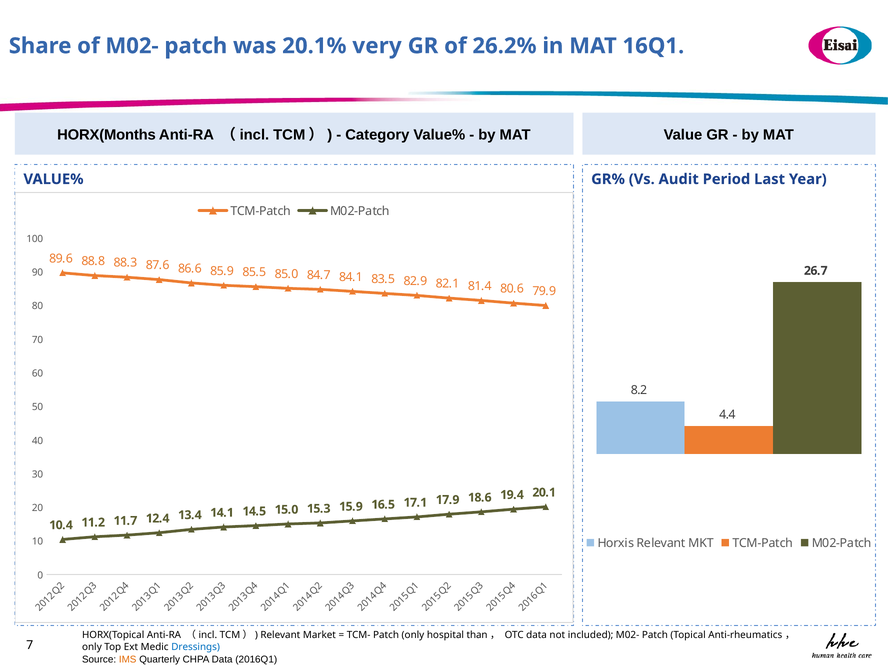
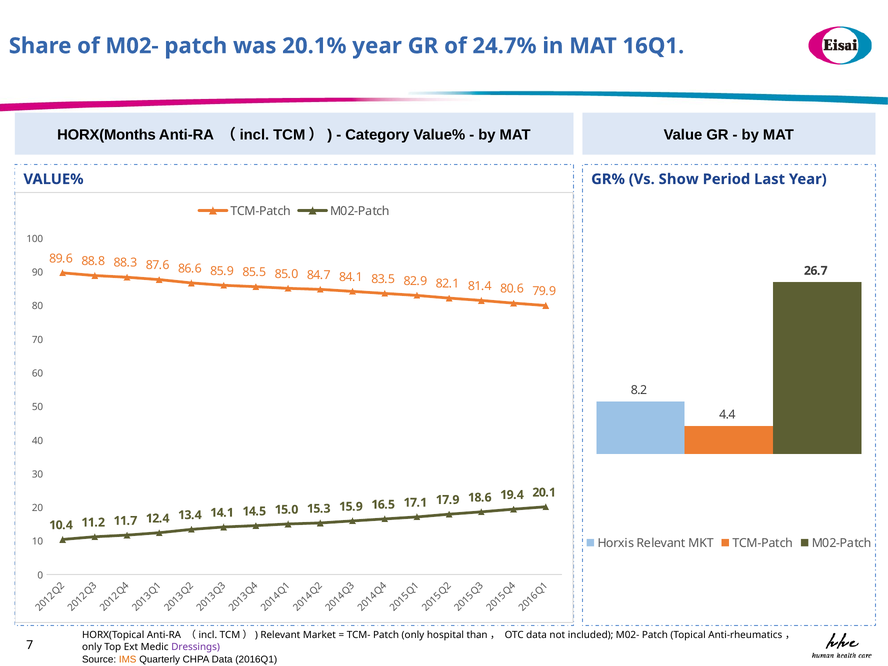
20.1% very: very -> year (377, 46)
26.2%: 26.2% -> 24.7% (504, 46)
Audit: Audit -> Show (679, 179)
Dressings colour: blue -> purple (196, 647)
